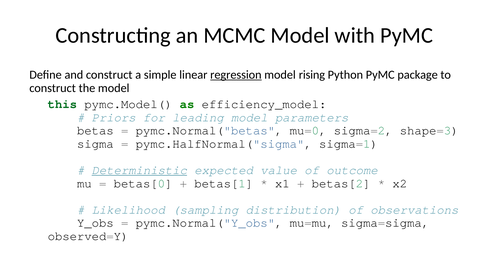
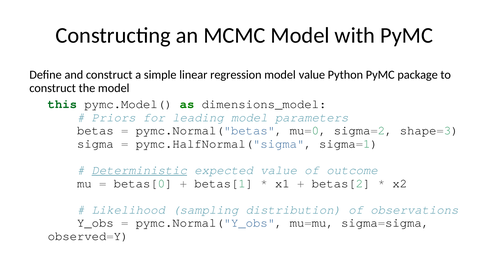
regression underline: present -> none (236, 75)
model rising: rising -> value (312, 75)
efficiency_model: efficiency_model -> dimensions_model (264, 104)
